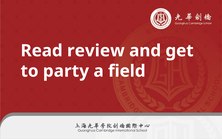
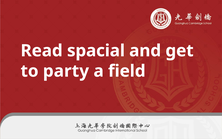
review: review -> spacial (96, 51)
